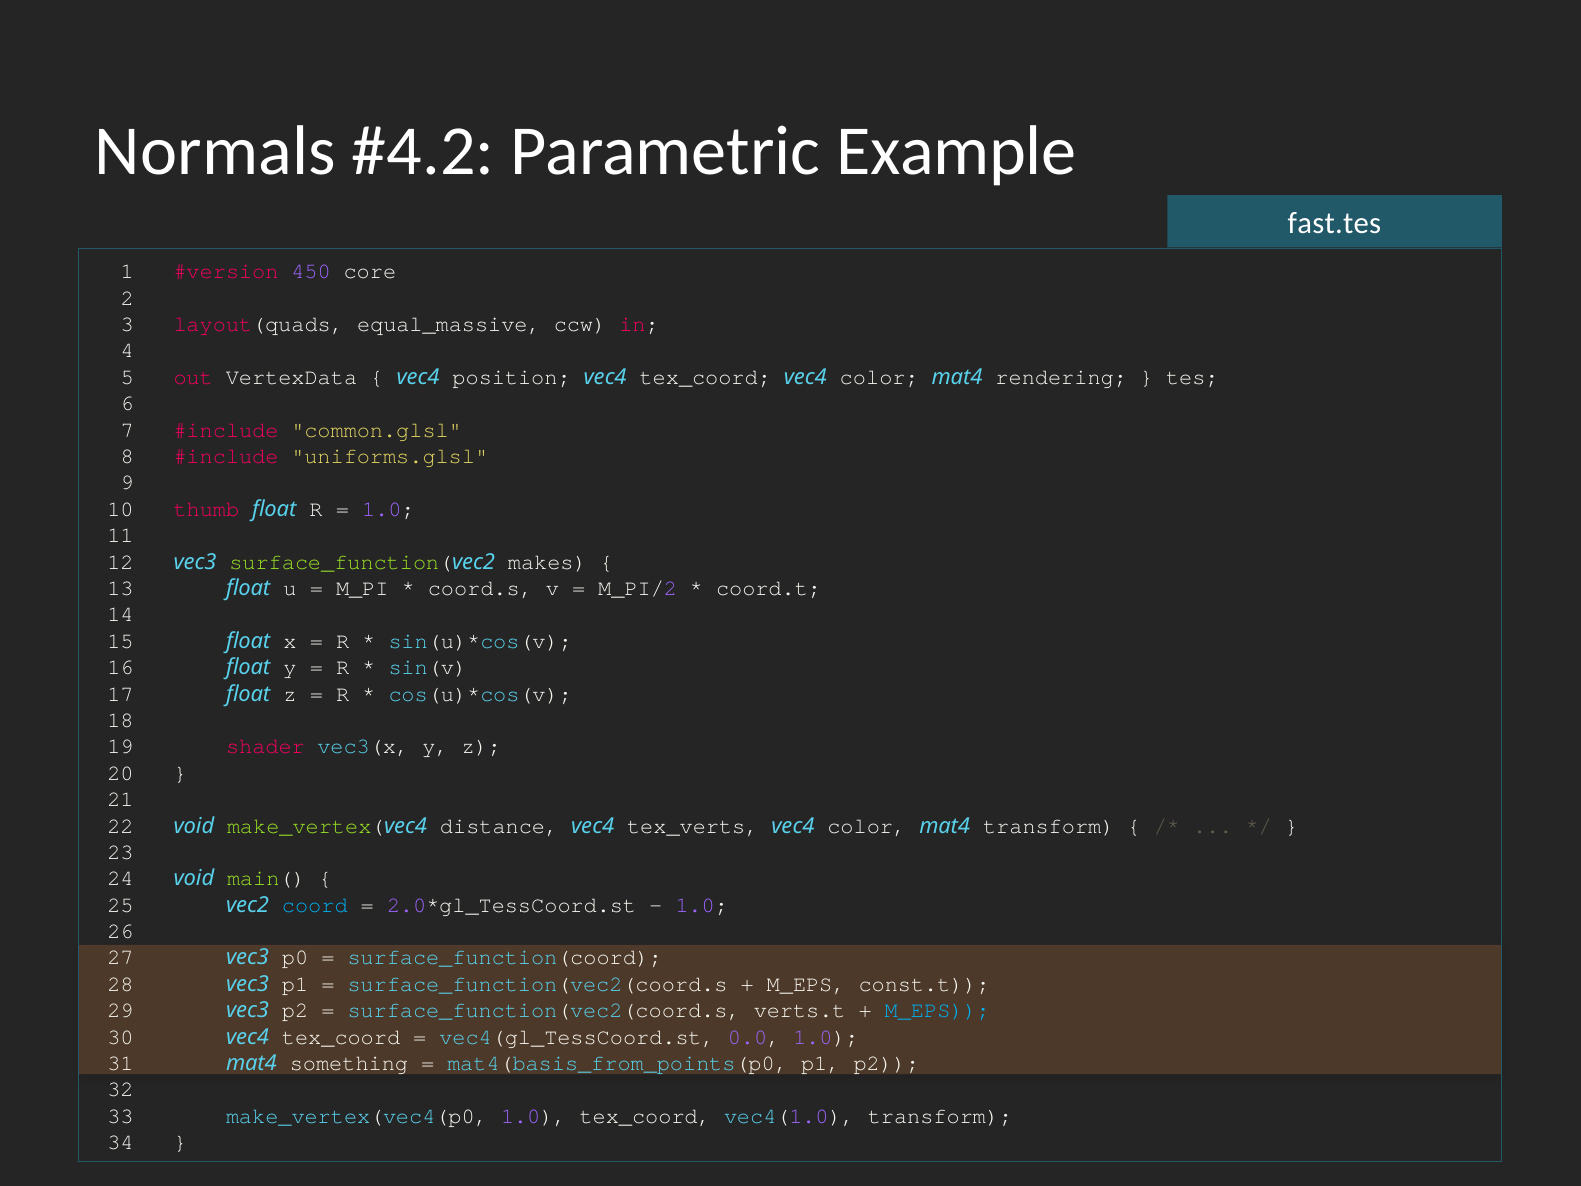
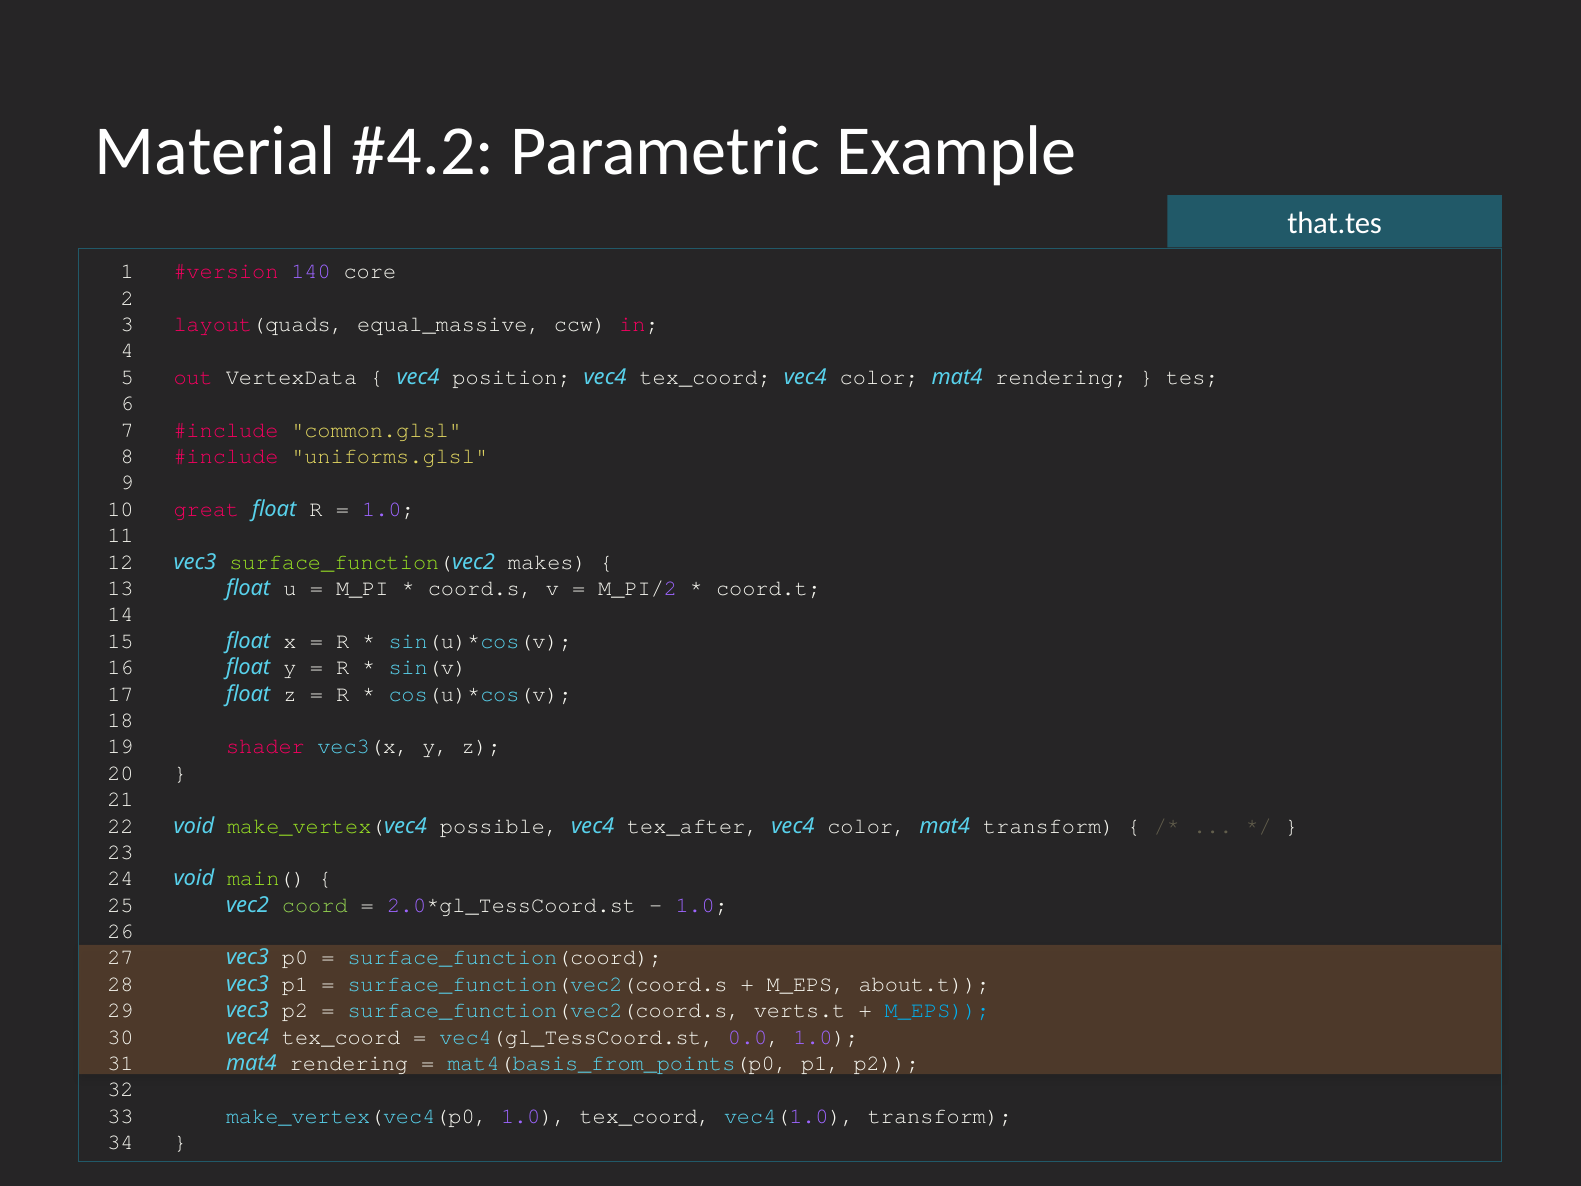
Normals: Normals -> Material (215, 151)
fast.tes: fast.tes -> that.tes (1335, 223)
450: 450 -> 140 (311, 271)
thumb: thumb -> great (206, 509)
distance: distance -> possible (499, 826)
tex_verts: tex_verts -> tex_after (693, 826)
coord colour: light blue -> light green (315, 905)
const.t: const.t -> about.t (924, 984)
31 mat4 something: something -> rendering (349, 1063)
